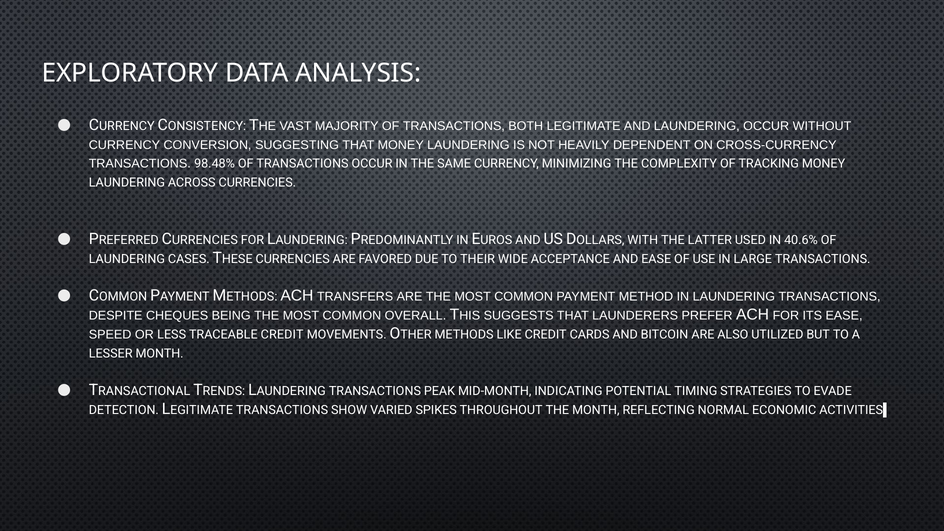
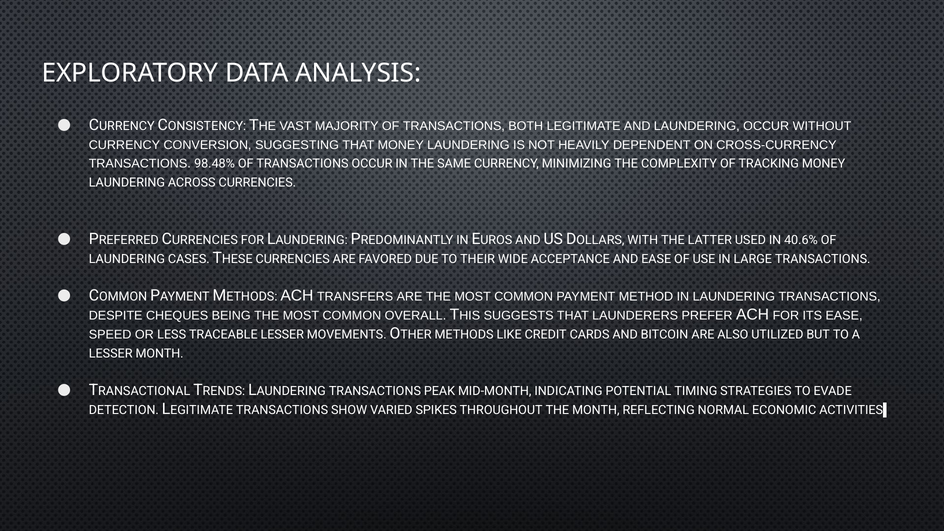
TRACEABLE CREDIT: CREDIT -> LESSER (282, 335)
